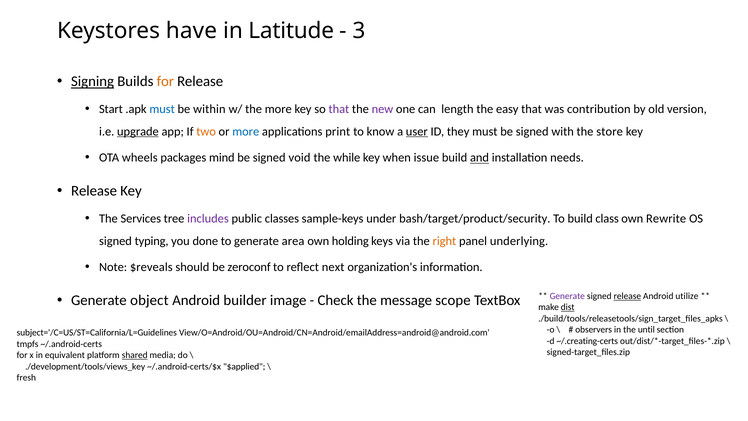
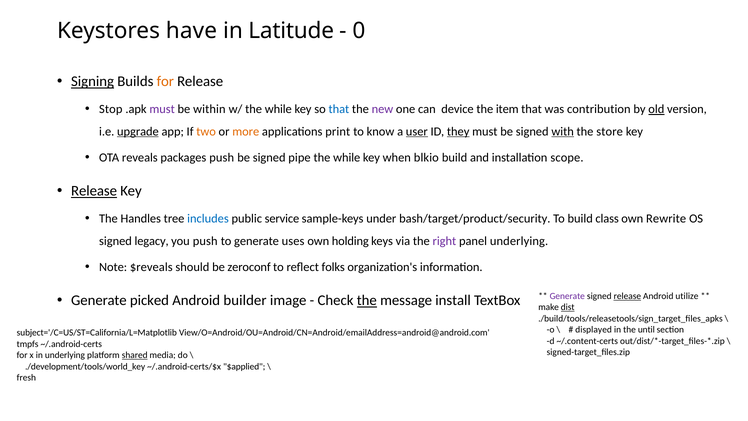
3: 3 -> 0 (359, 31)
Start: Start -> Stop (111, 109)
must colour: blue -> purple (162, 109)
w/ the more: more -> while (278, 109)
that colour: purple -> blue (339, 109)
length: length -> device (457, 109)
easy: easy -> item (507, 109)
old underline: none -> present (656, 109)
more colour: blue -> orange (246, 131)
they underline: none -> present (458, 131)
with underline: none -> present (563, 131)
wheels: wheels -> reveals (140, 158)
packages mind: mind -> push (222, 158)
void: void -> pipe (300, 158)
issue: issue -> blkio (426, 158)
and underline: present -> none (480, 158)
needs: needs -> scope (567, 158)
Release underline: none -> present (94, 191)
Services: Services -> Handles (141, 218)
includes colour: purple -> blue (208, 218)
classes: classes -> service (282, 218)
typing: typing -> legacy (152, 241)
you done: done -> push (205, 241)
area: area -> uses (293, 241)
right colour: orange -> purple (444, 241)
next: next -> folks (333, 267)
object: object -> picked (149, 300)
the underline: none -> present (367, 300)
scope: scope -> install (453, 300)
observers: observers -> displayed (594, 330)
subject='/C=US/ST=California/L=Guidelines: subject='/C=US/ST=California/L=Guidelines -> subject='/C=US/ST=California/L=Matplotlib (97, 333)
~/.creating-certs: ~/.creating-certs -> ~/.content-certs (587, 341)
in equivalent: equivalent -> underlying (65, 355)
./development/tools/views_key: ./development/tools/views_key -> ./development/tools/world_key (85, 366)
